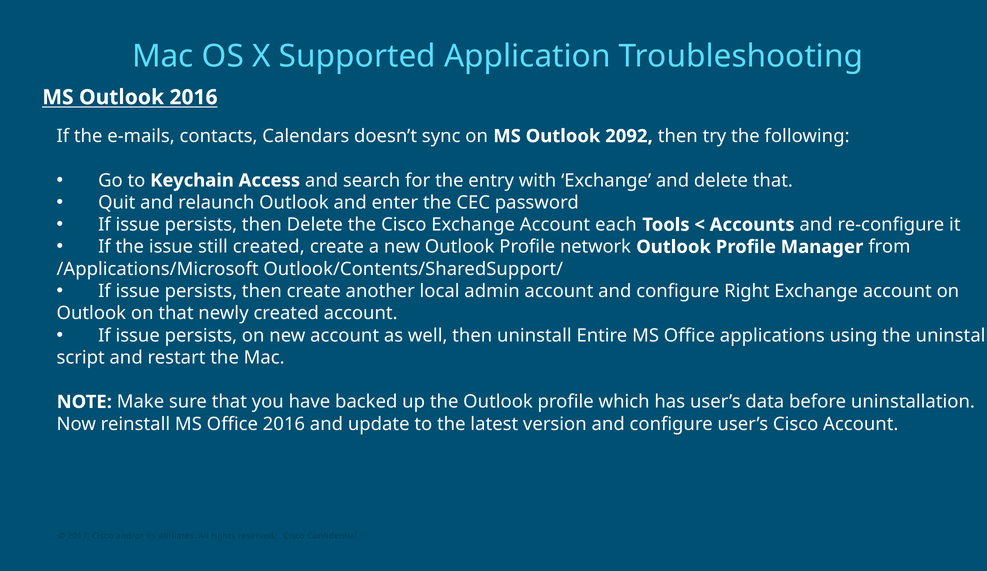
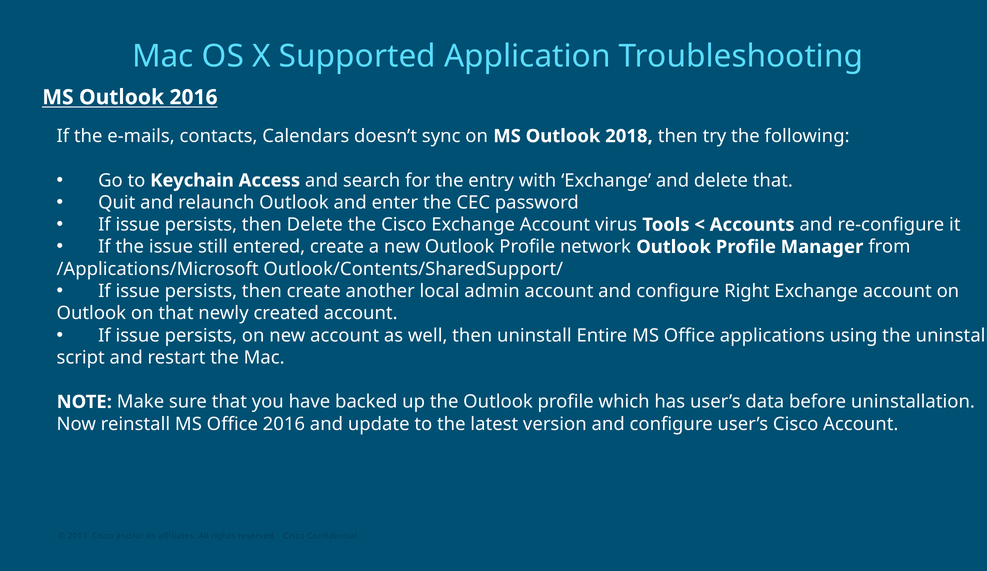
2092: 2092 -> 2018 (629, 136)
each: each -> virus (616, 225)
still created: created -> entered (269, 247)
